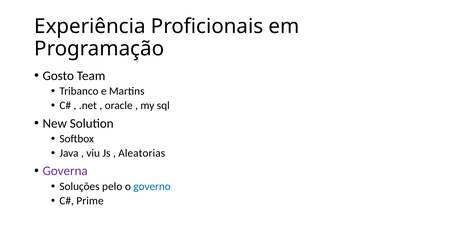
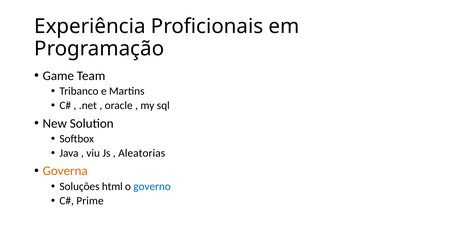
Gosto: Gosto -> Game (58, 76)
Governa colour: purple -> orange (65, 171)
pelo: pelo -> html (112, 187)
